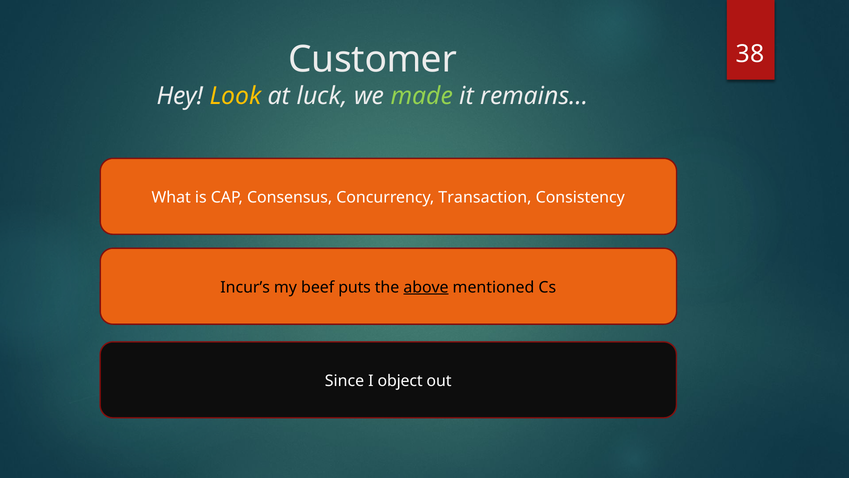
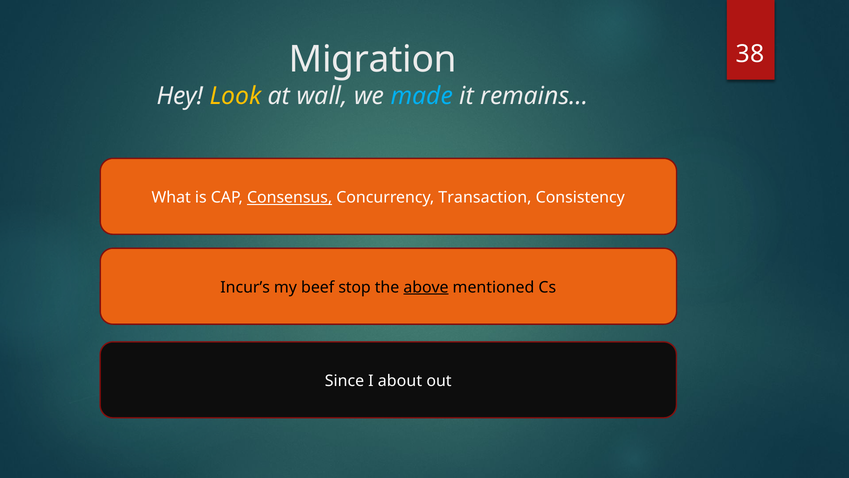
Customer: Customer -> Migration (373, 60)
luck: luck -> wall (322, 96)
made colour: light green -> light blue (422, 96)
Consensus underline: none -> present (290, 197)
puts: puts -> stop (355, 287)
object: object -> about (400, 381)
